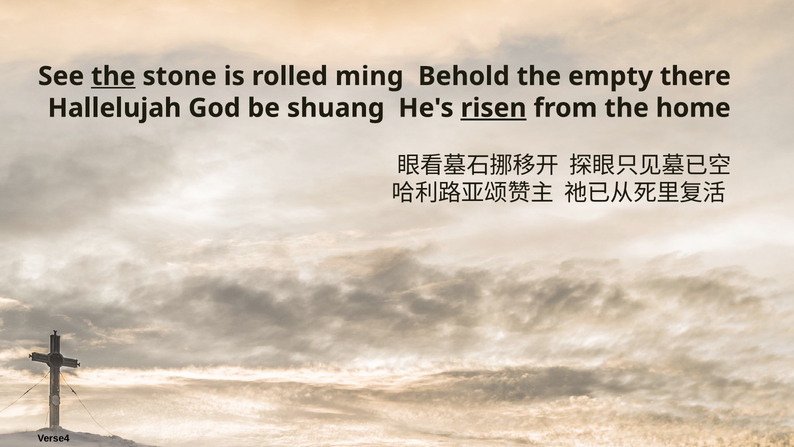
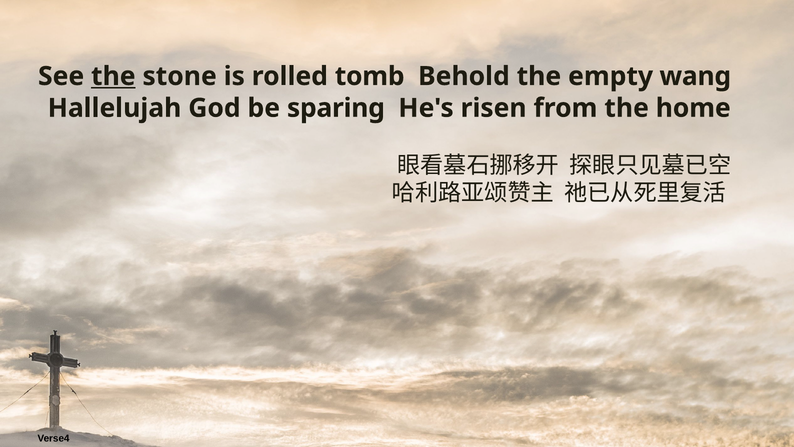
ming: ming -> tomb (370, 76)
there: there -> wang (695, 76)
shuang: shuang -> sparing (336, 108)
risen underline: present -> none (494, 108)
